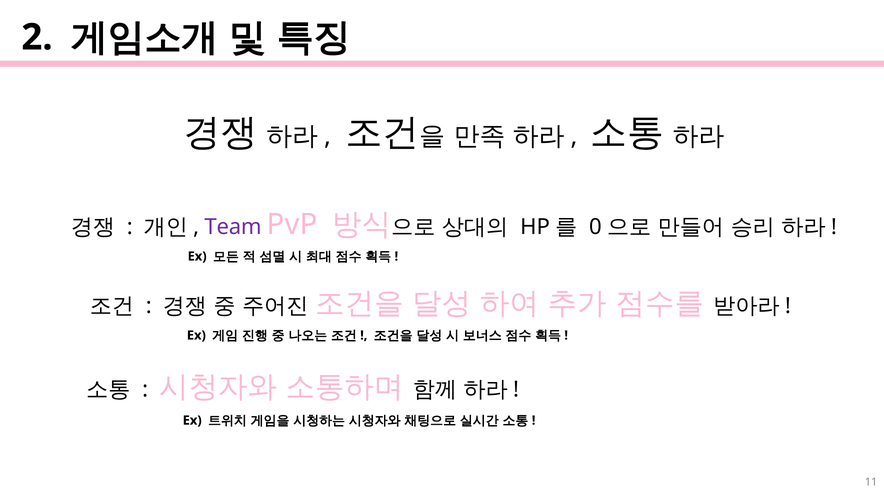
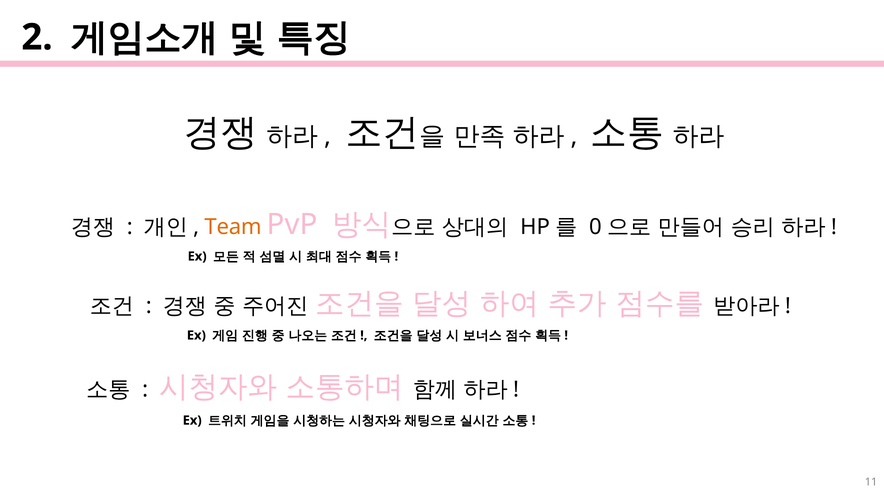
Team colour: purple -> orange (233, 227)
